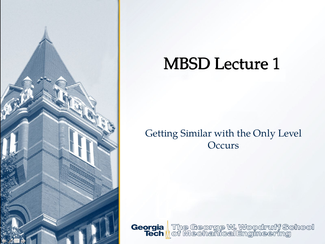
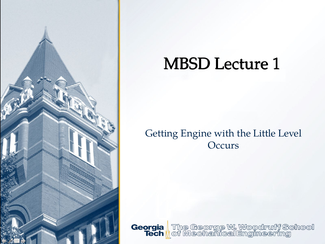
Similar: Similar -> Engine (196, 133)
Only: Only -> Little (264, 133)
